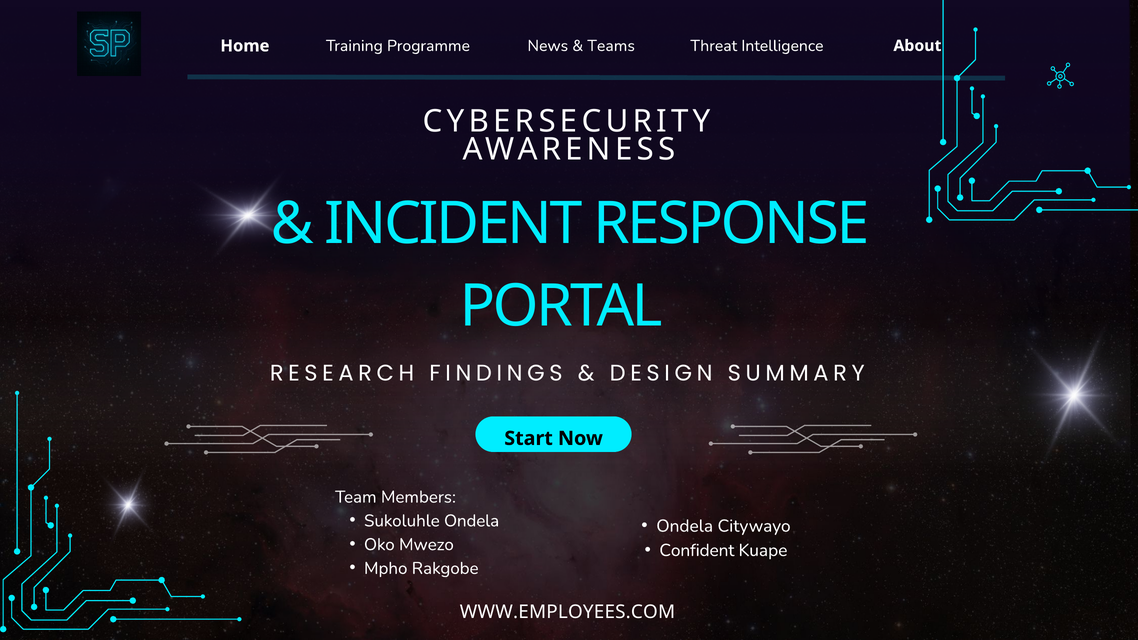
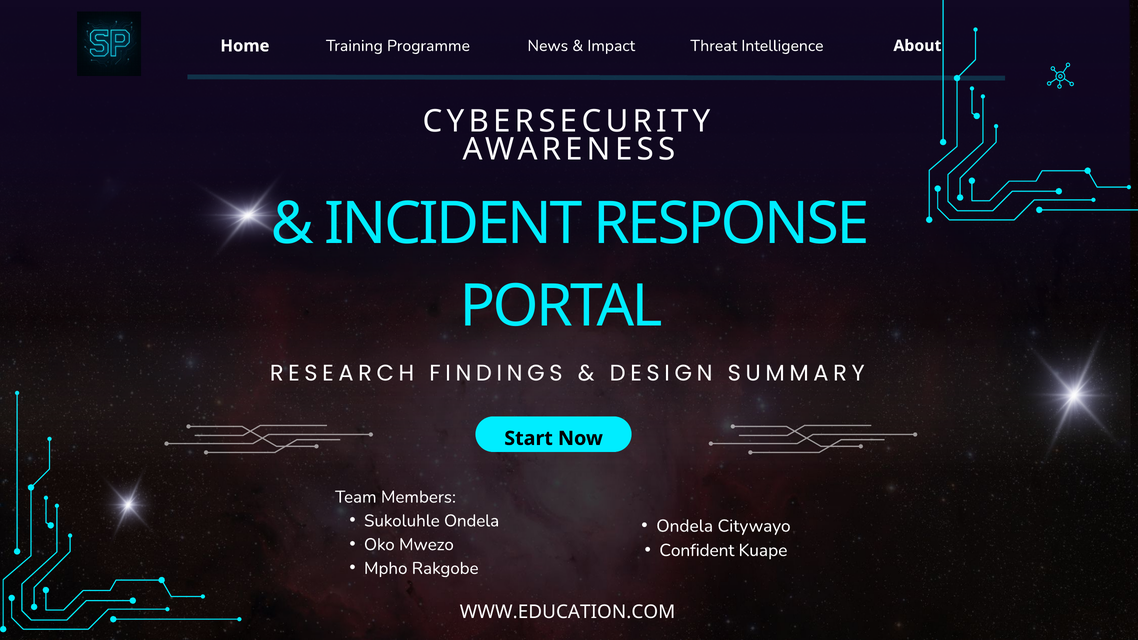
Teams: Teams -> Impact (611, 46)
WWW.EMPLOYEES.COM: WWW.EMPLOYEES.COM -> WWW.EDUCATION.COM (568, 612)
